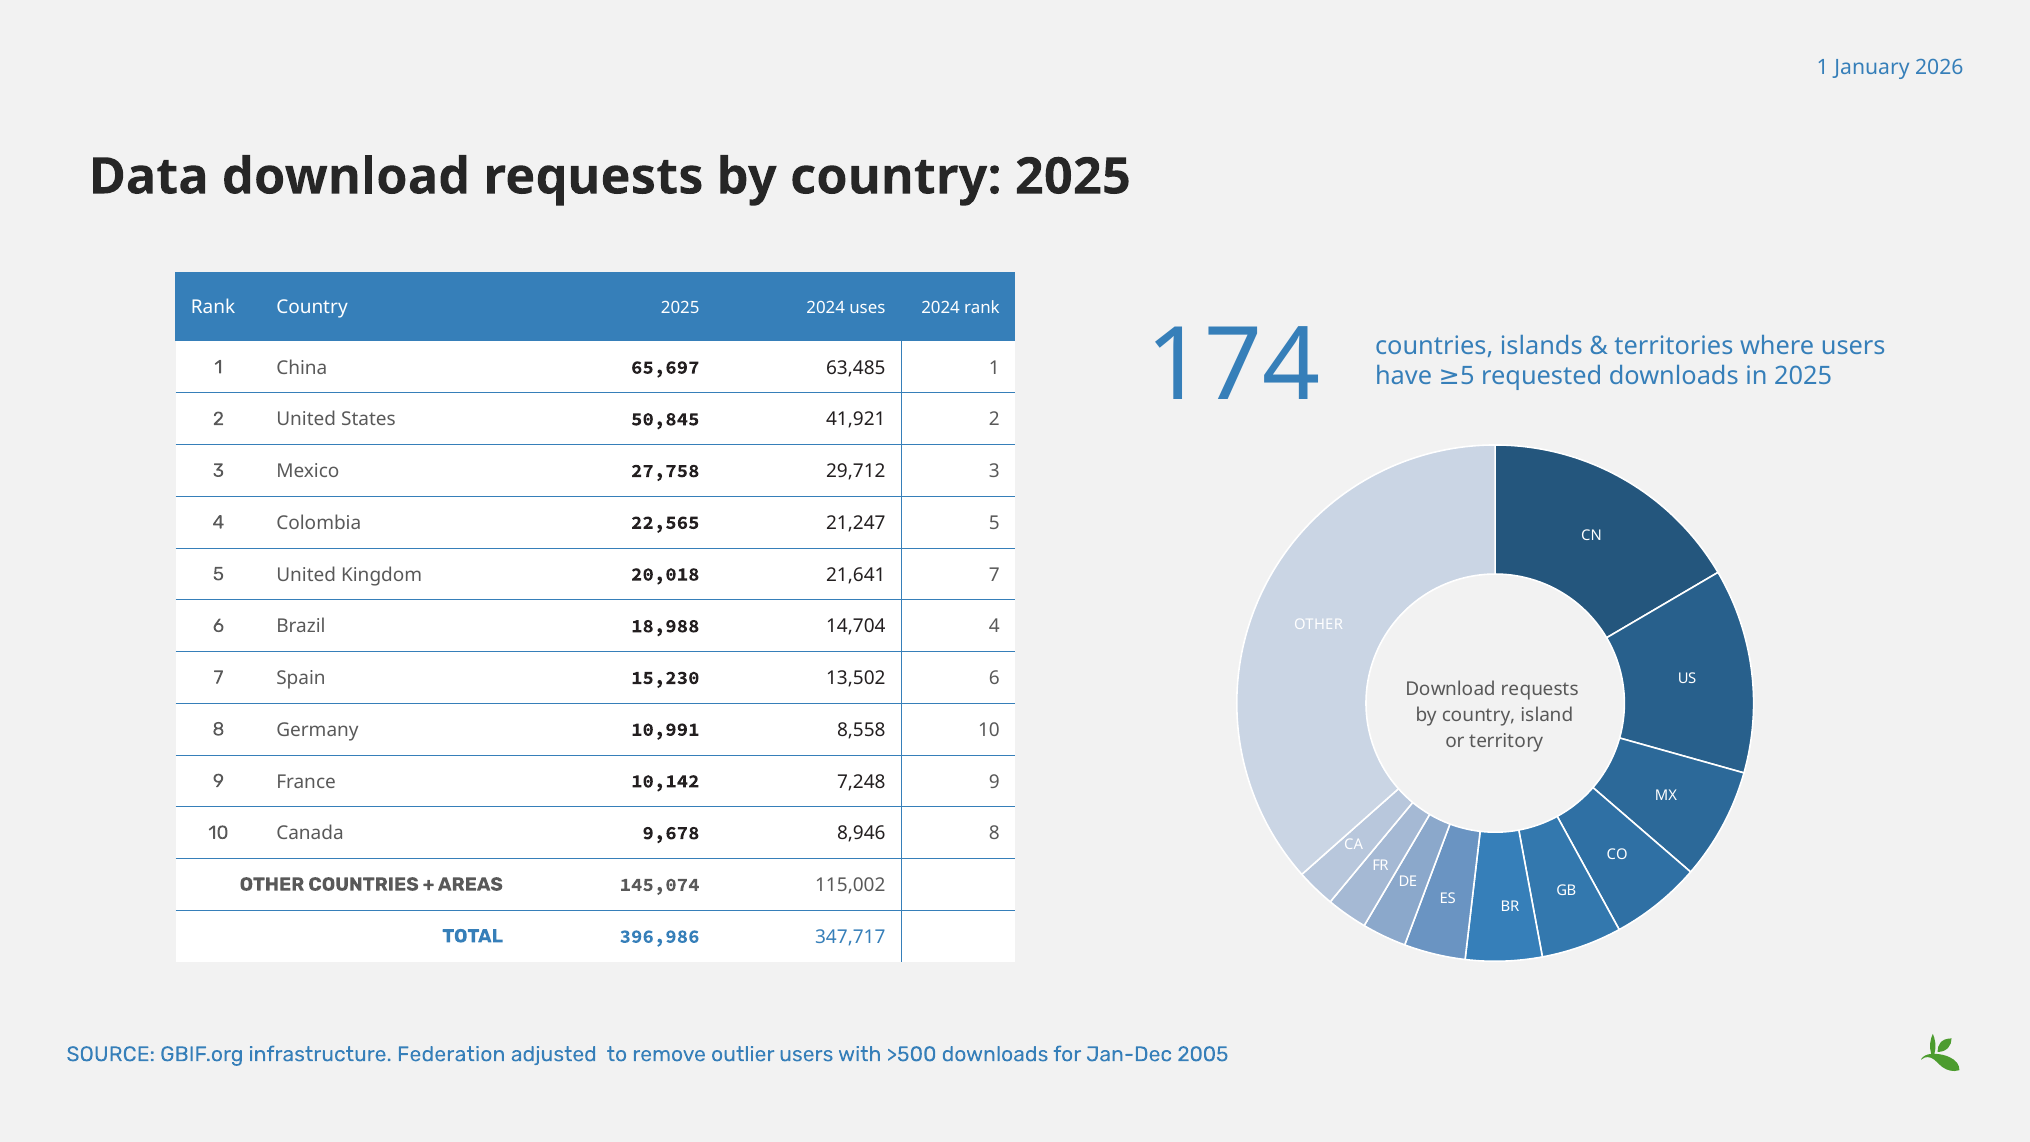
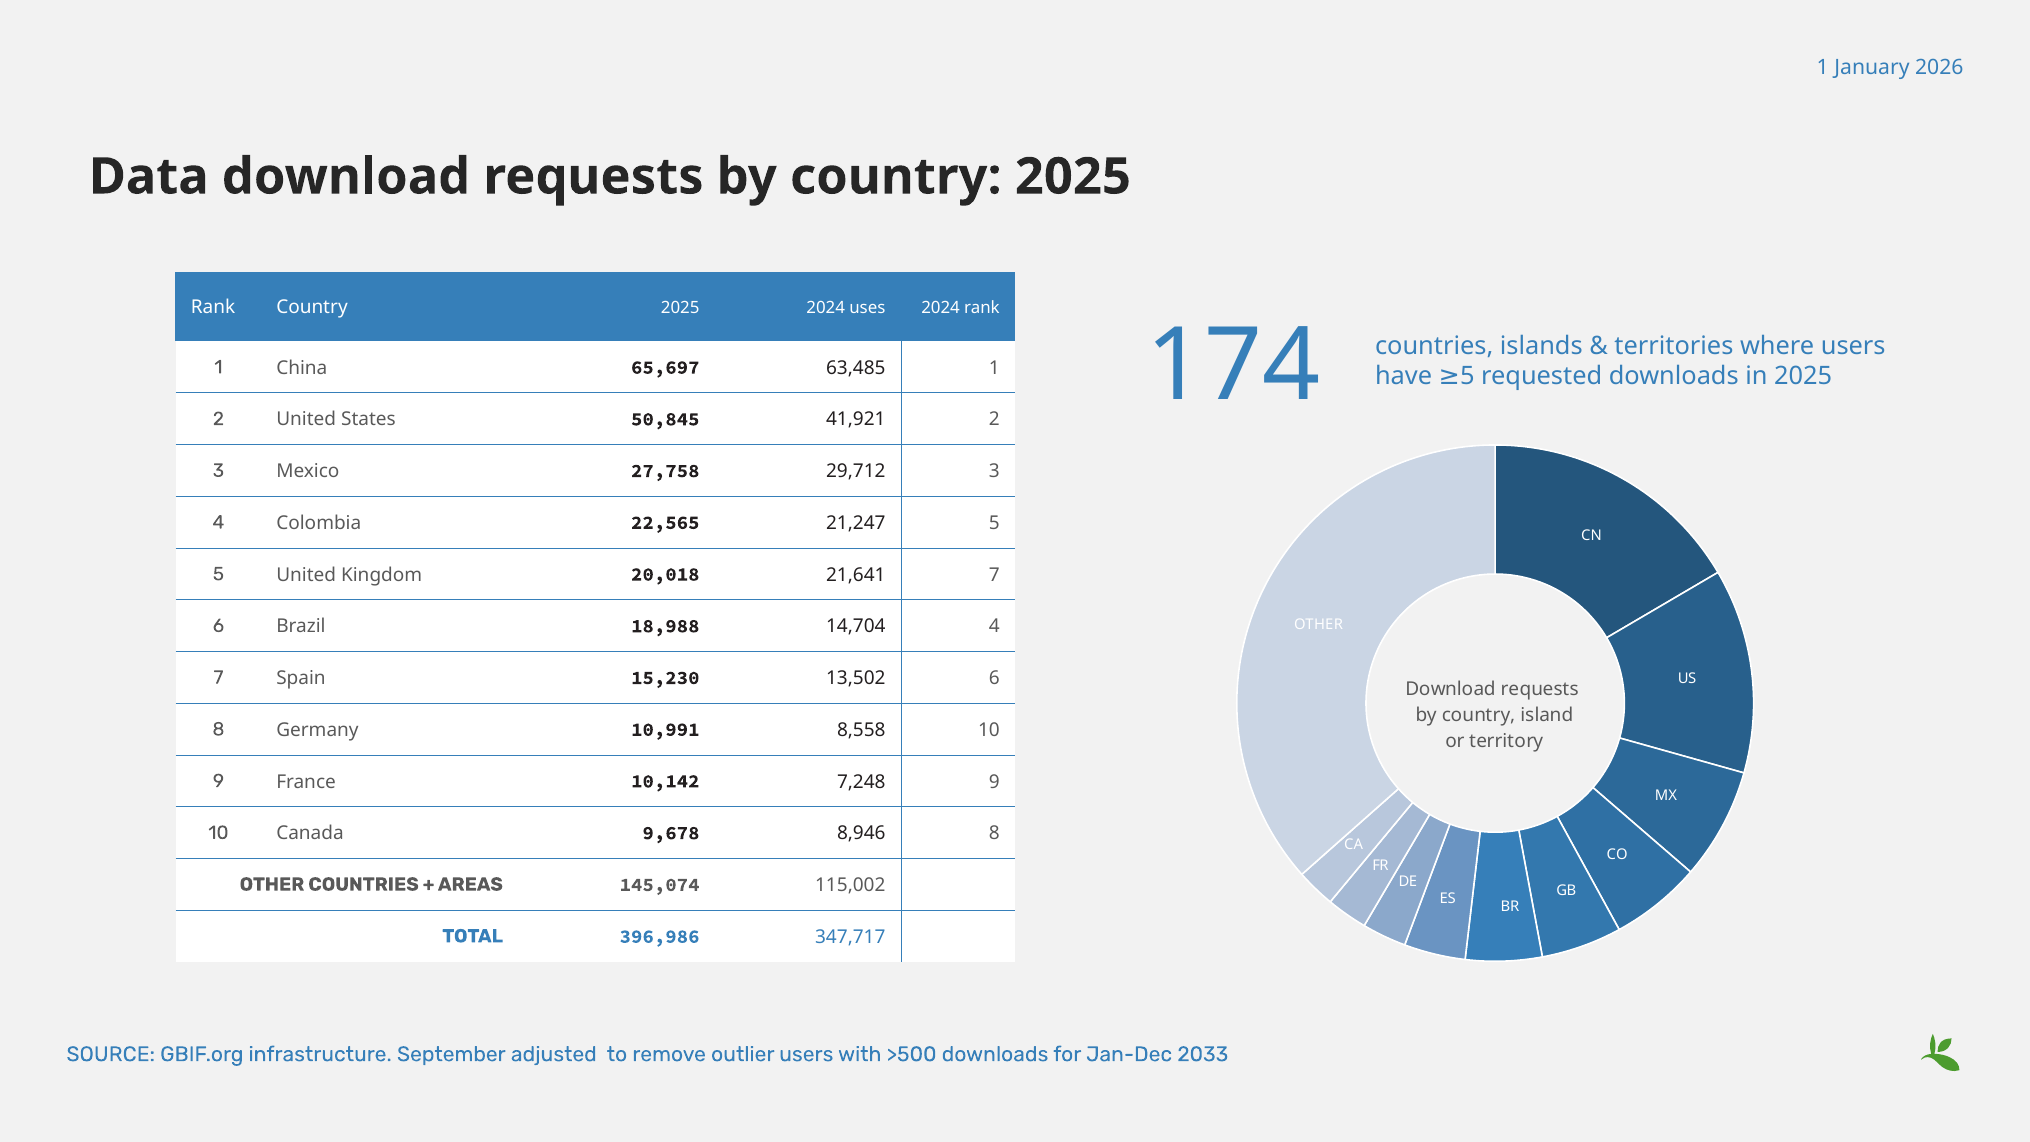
Federation: Federation -> September (451, 1054)
2005: 2005 -> 2033 (1203, 1054)
